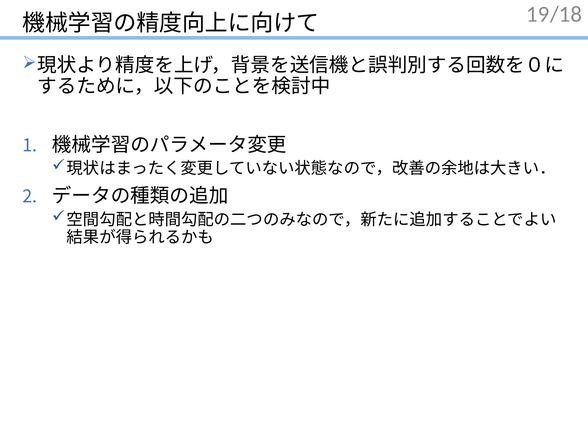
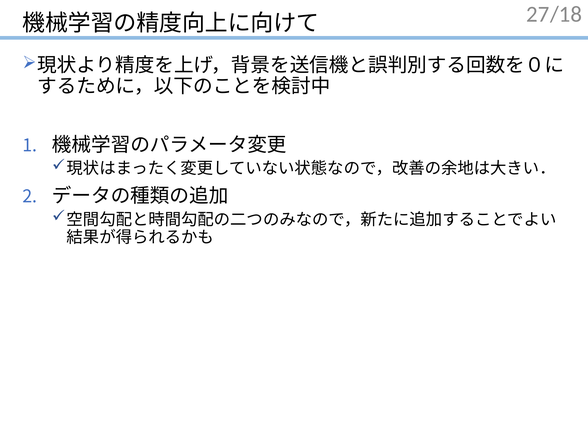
19: 19 -> 27 (538, 14)
